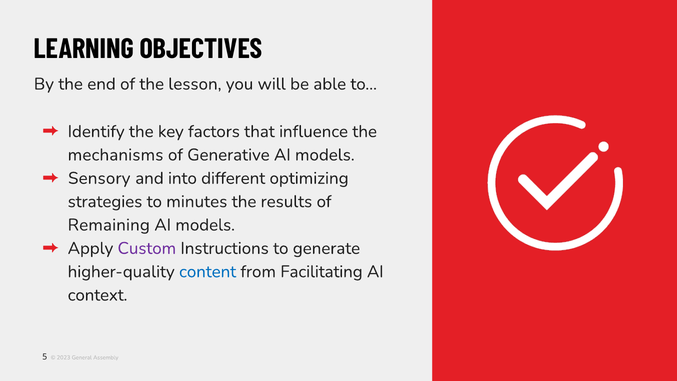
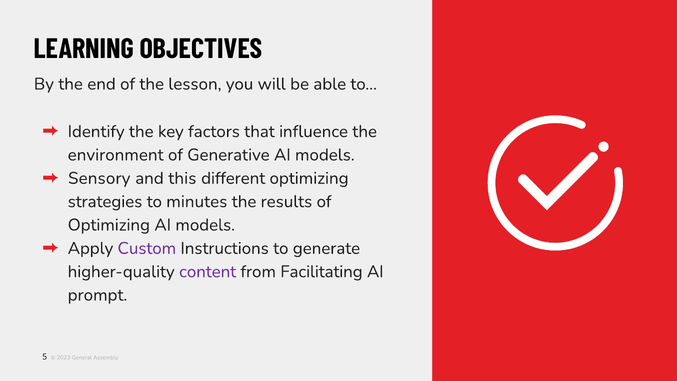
mechanisms: mechanisms -> environment (116, 155)
into: into -> this (182, 178)
Remaining: Remaining -> Optimizing (109, 225)
content colour: blue -> purple (208, 272)
context: context -> prompt (97, 295)
